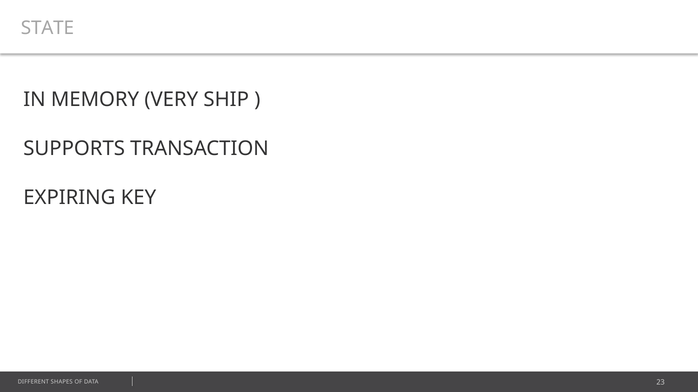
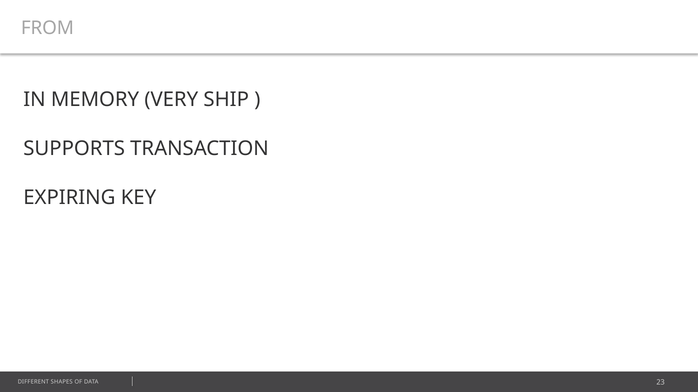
STATE: STATE -> FROM (47, 28)
